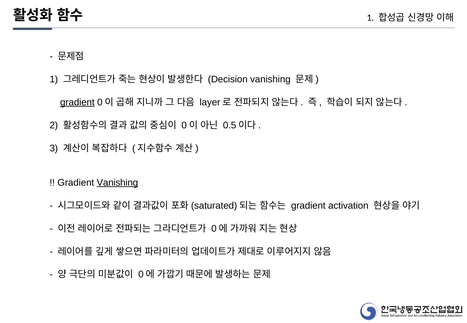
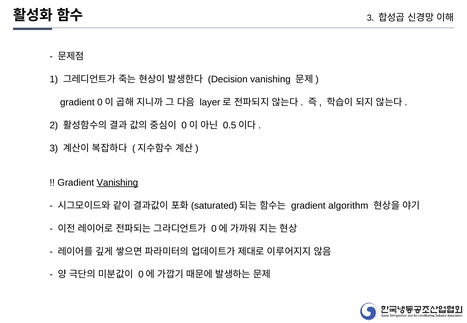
1: 1 -> 3 (370, 18)
gradient underline: present -> none (77, 102)
activation: activation -> algorithm (348, 206)
